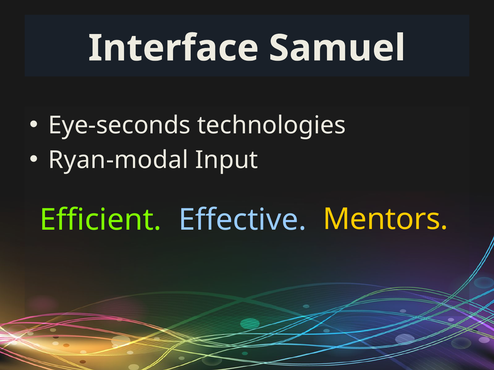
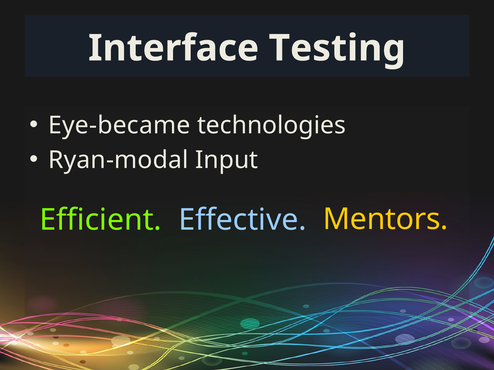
Samuel: Samuel -> Testing (337, 48)
Eye-seconds: Eye-seconds -> Eye-became (119, 126)
